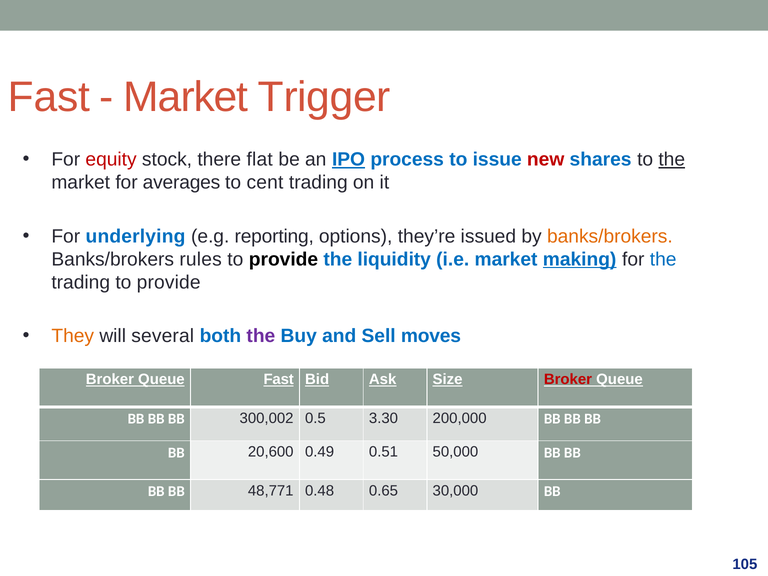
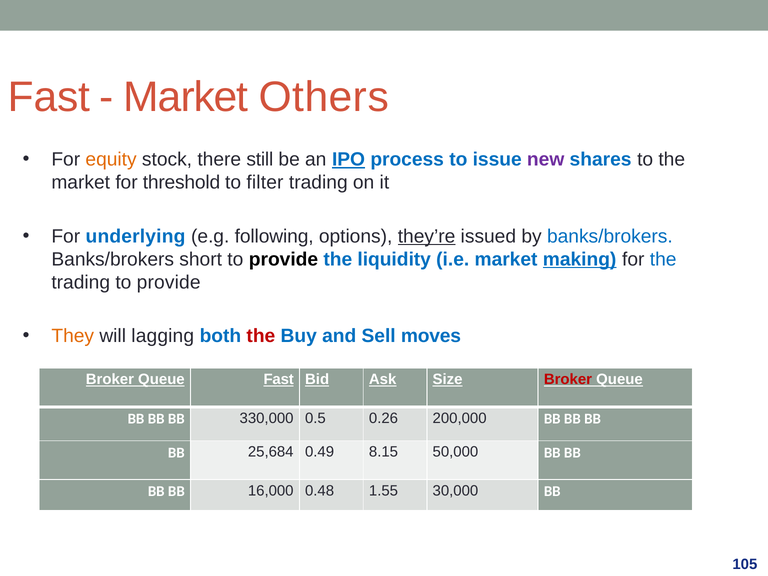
Trigger: Trigger -> Others (324, 97)
equity colour: red -> orange (111, 159)
flat: flat -> still (260, 159)
new colour: red -> purple (546, 159)
the underline: present -> none (672, 159)
averages: averages -> threshold (182, 183)
cent: cent -> filter (265, 183)
reporting: reporting -> following (274, 236)
they’re underline: none -> present (427, 236)
banks/brokers colour: orange -> blue (610, 236)
rules: rules -> short (201, 259)
several: several -> lagging (163, 336)
the colour: purple -> red (261, 336)
300,002: 300,002 -> 330,000 (267, 418)
3.30: 3.30 -> 0.26 (383, 418)
20,600: 20,600 -> 25,684 (271, 452)
0.51: 0.51 -> 8.15 (383, 452)
48,771: 48,771 -> 16,000 (271, 491)
0.65: 0.65 -> 1.55 (383, 491)
